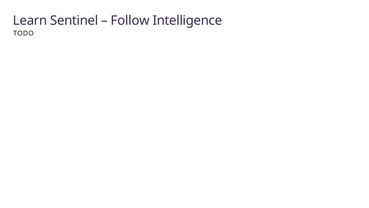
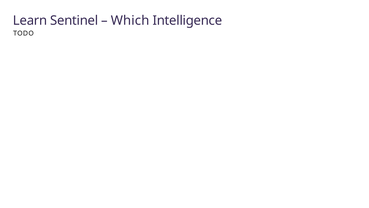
Follow: Follow -> Which (130, 20)
